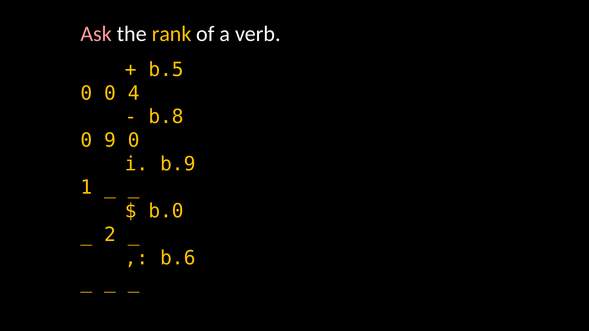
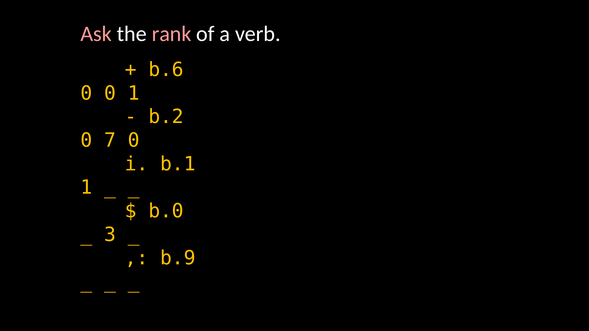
rank colour: yellow -> pink (172, 34)
b.5: b.5 -> b.6 (166, 70)
0 4: 4 -> 1 (134, 93)
b.8: b.8 -> b.2 (166, 117)
9: 9 -> 7 (110, 141)
b.9: b.9 -> b.1 (178, 164)
2: 2 -> 3 (110, 235)
b.6: b.6 -> b.9 (178, 258)
